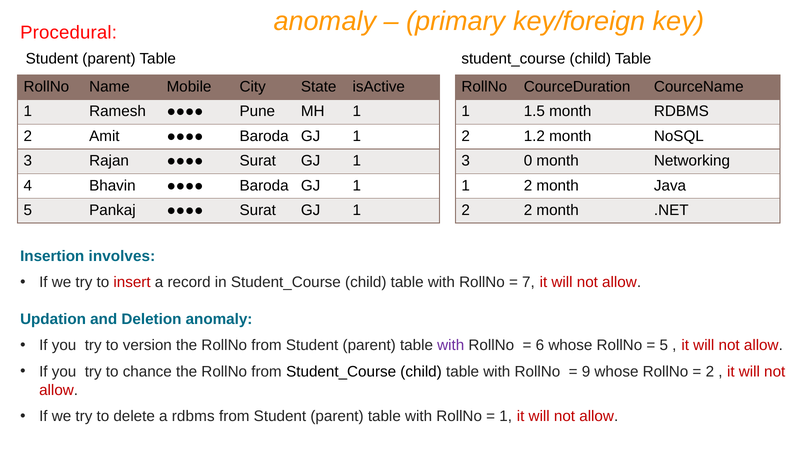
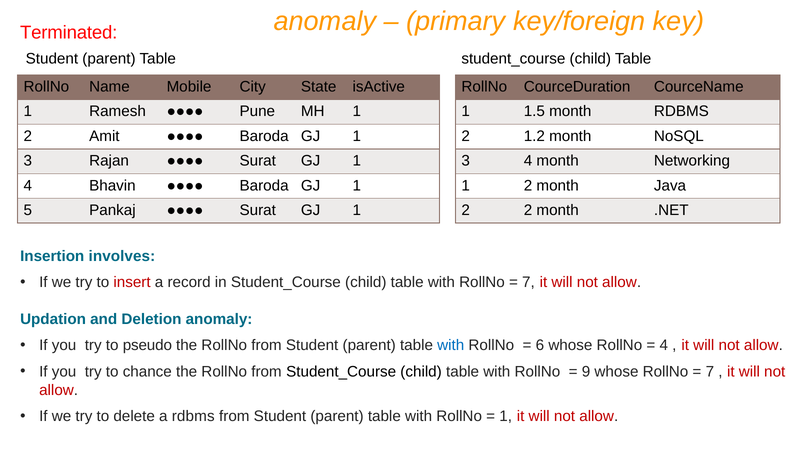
Procedural: Procedural -> Terminated (69, 33)
3 0: 0 -> 4 (528, 161)
version: version -> pseudo (147, 345)
with colour: purple -> blue (451, 345)
5: 5 -> 4 (664, 345)
2: 2 -> 7 (710, 372)
